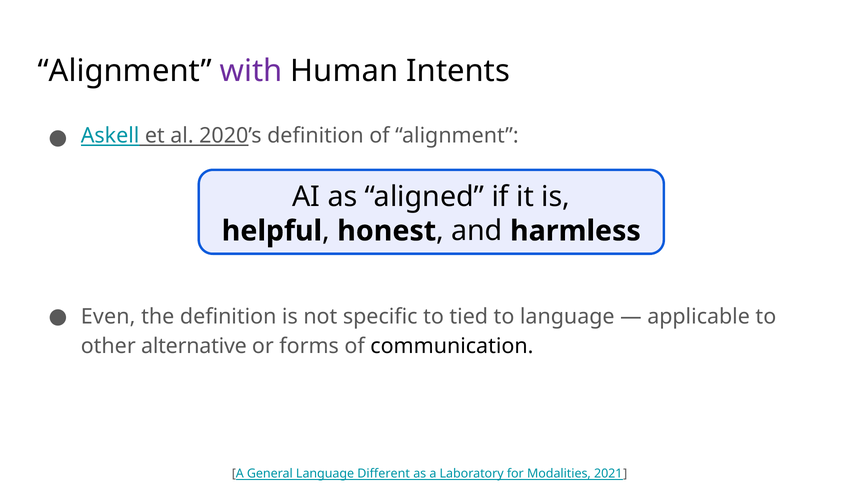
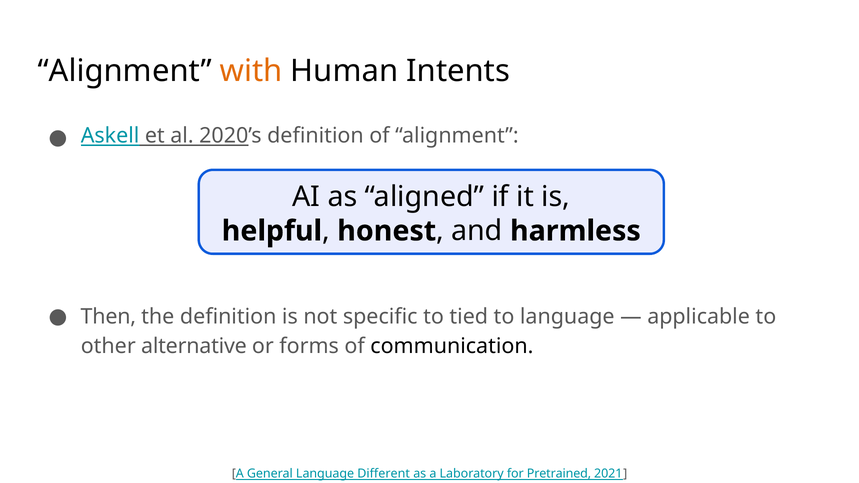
with colour: purple -> orange (251, 71)
Even: Even -> Then (108, 317)
Modalities: Modalities -> Pretrained (559, 474)
